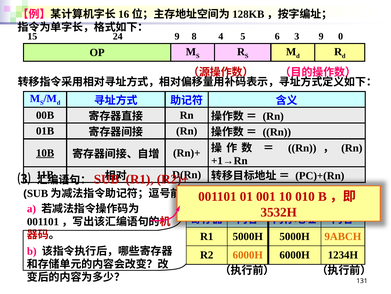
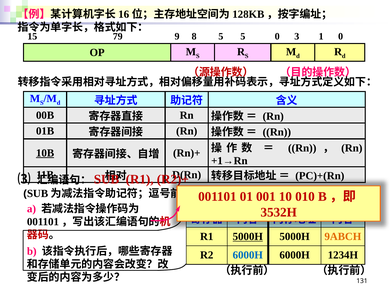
24: 24 -> 79 (118, 36)
8 4: 4 -> 5 (221, 36)
5 6: 6 -> 0 (277, 36)
3 9: 9 -> 1 (321, 36)
5000H underline: none -> present (248, 236)
6000H colour: orange -> blue (248, 254)
